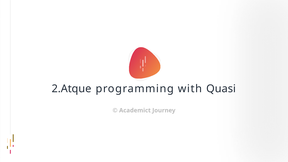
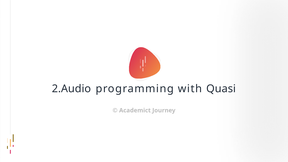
2.Atque: 2.Atque -> 2.Audio (71, 89)
